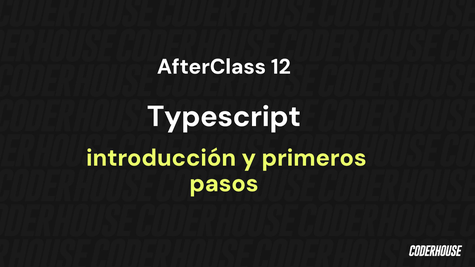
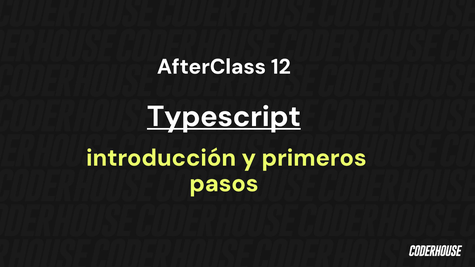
Typescript underline: none -> present (224, 117)
